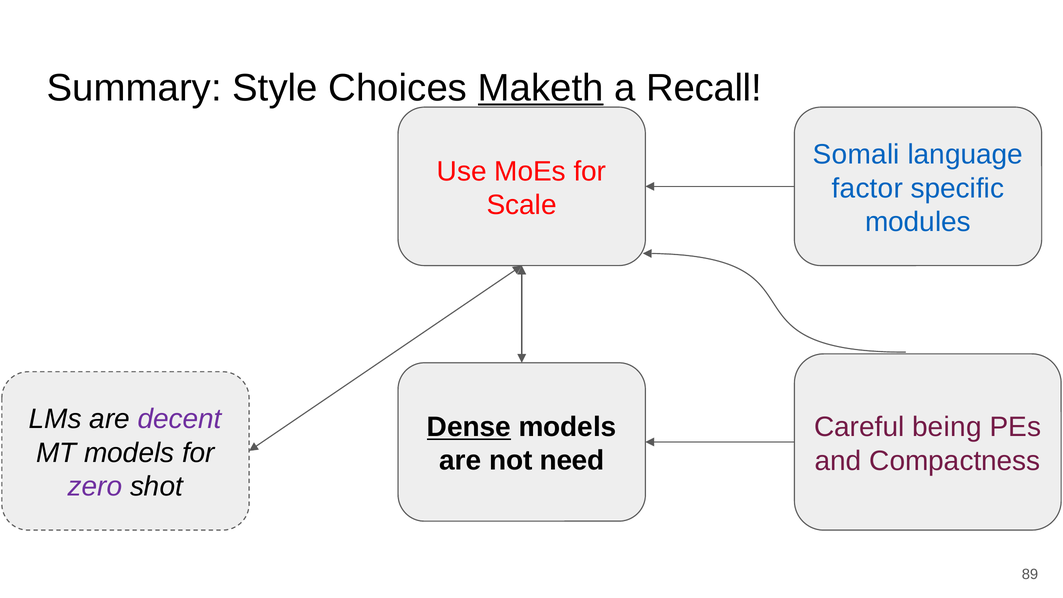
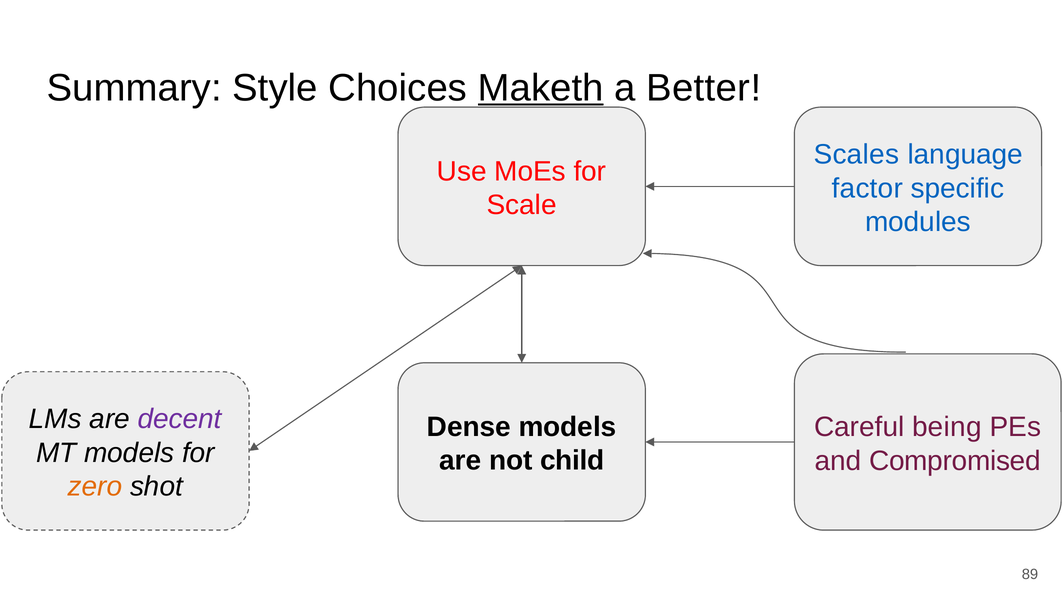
Recall: Recall -> Better (704, 88)
Somali: Somali -> Scales (856, 155)
Dense underline: present -> none (469, 427)
need: need -> child (572, 461)
Compactness: Compactness -> Compromised (955, 461)
zero colour: purple -> orange (95, 486)
